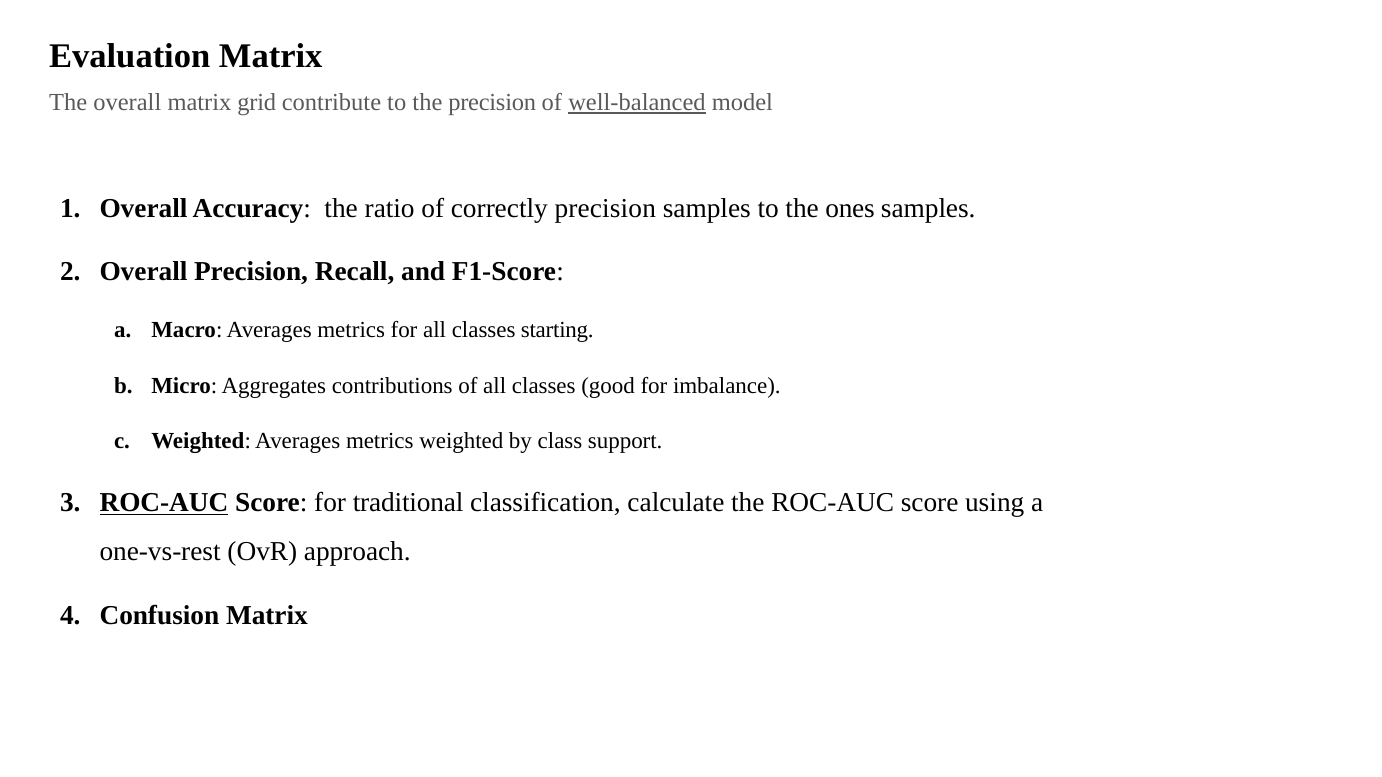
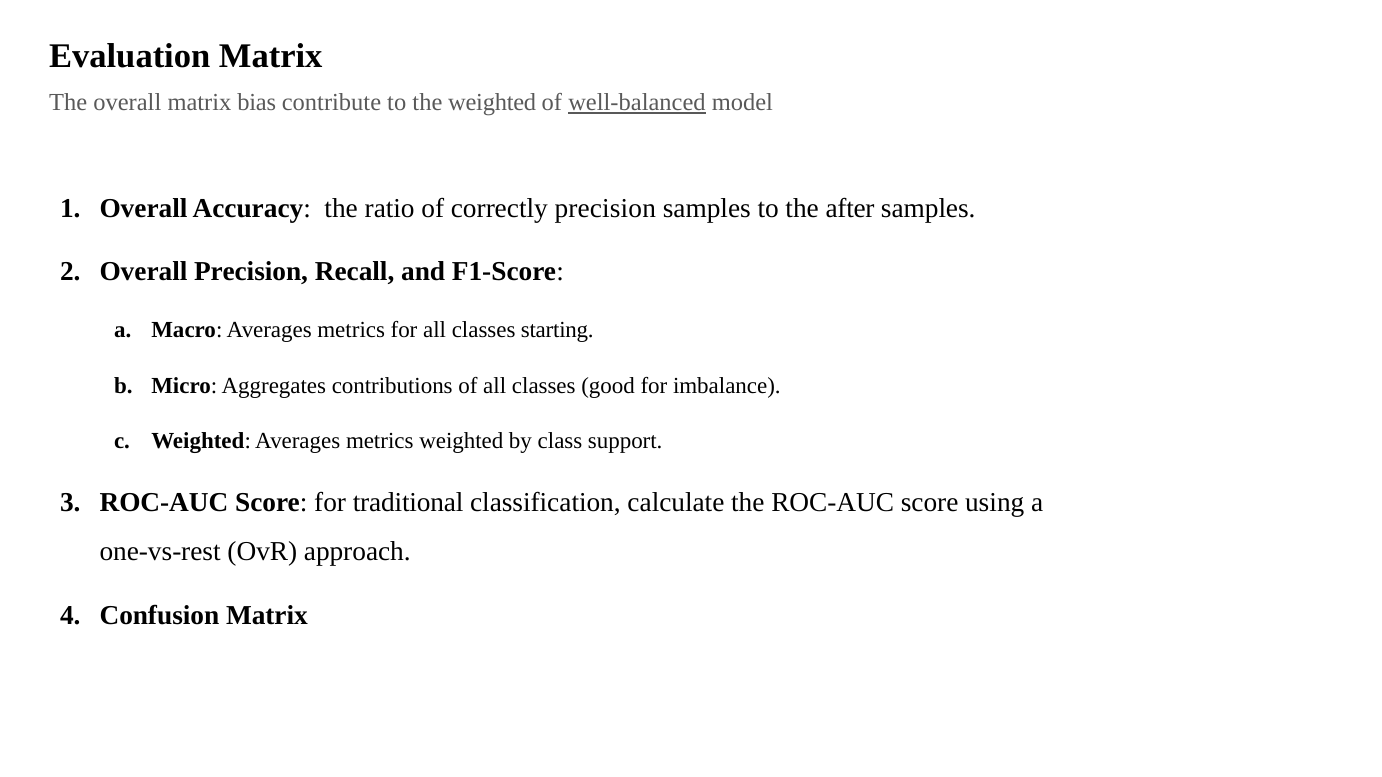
grid: grid -> bias (257, 102)
the precision: precision -> weighted (492, 102)
ones: ones -> after (850, 208)
ROC-AUC underline: present -> none (164, 503)
